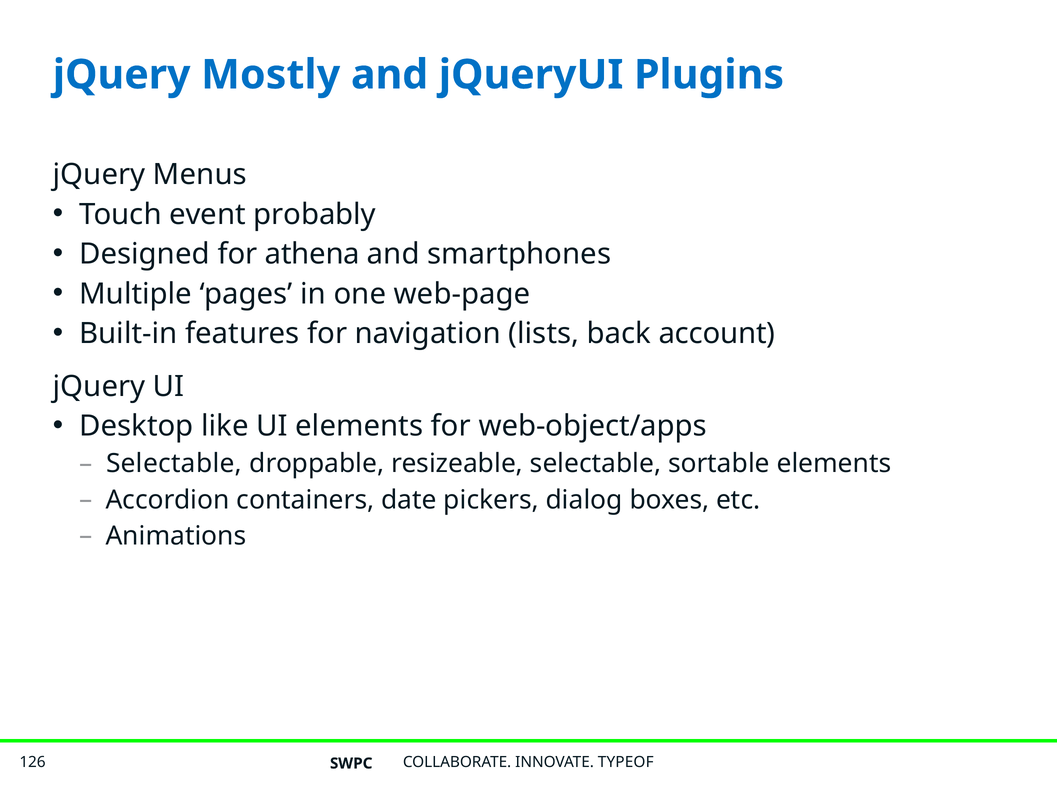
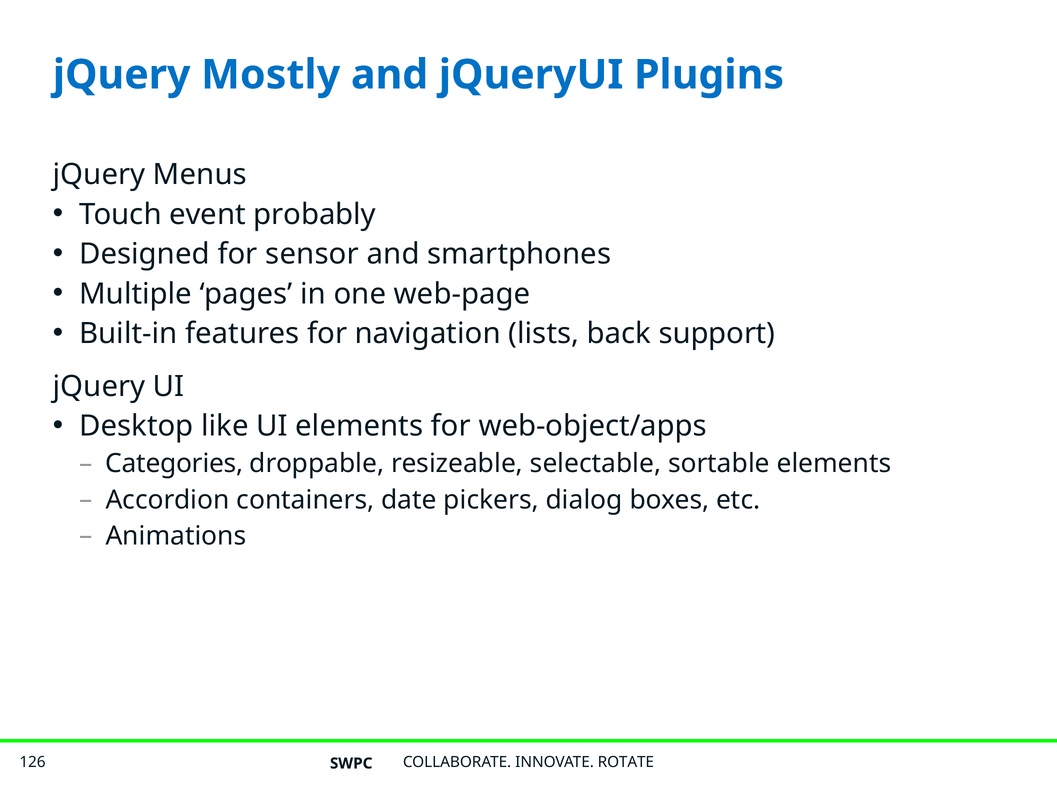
athena: athena -> sensor (312, 254)
account: account -> support (717, 333)
Selectable: Selectable -> Categories (174, 464)
TYPEOF: TYPEOF -> ROTATE (626, 762)
